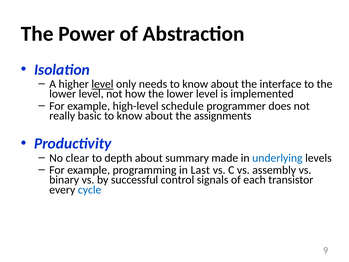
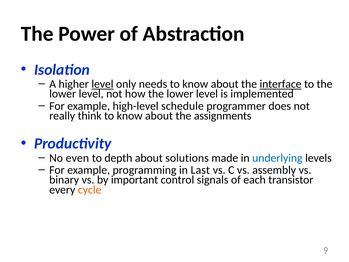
interface underline: none -> present (281, 84)
basic: basic -> think (90, 116)
clear: clear -> even (77, 158)
summary: summary -> solutions (187, 158)
successful: successful -> important (135, 180)
cycle colour: blue -> orange (90, 189)
